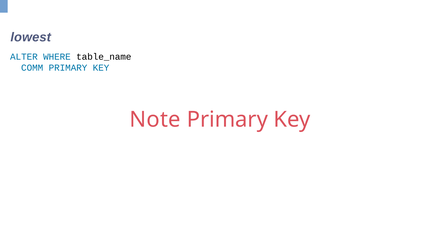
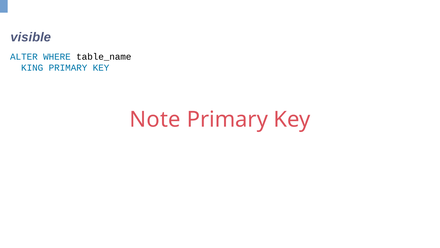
lowest: lowest -> visible (31, 37)
COMM: COMM -> KING (32, 68)
